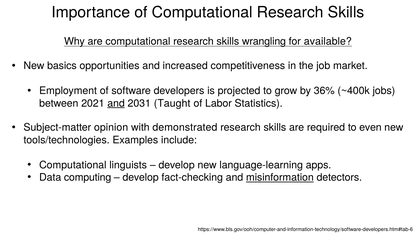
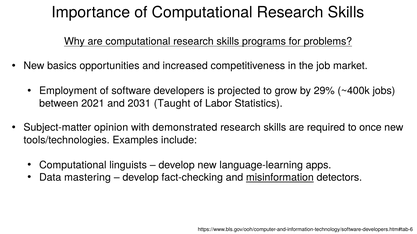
wrangling: wrangling -> programs (264, 41)
available: available -> problems (328, 41)
36%: 36% -> 29% (324, 91)
and underline: present -> none (116, 104)
even: even -> once (370, 128)
computing: computing -> mastering (87, 178)
